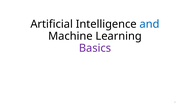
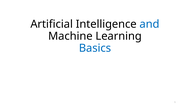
Basics colour: purple -> blue (95, 48)
